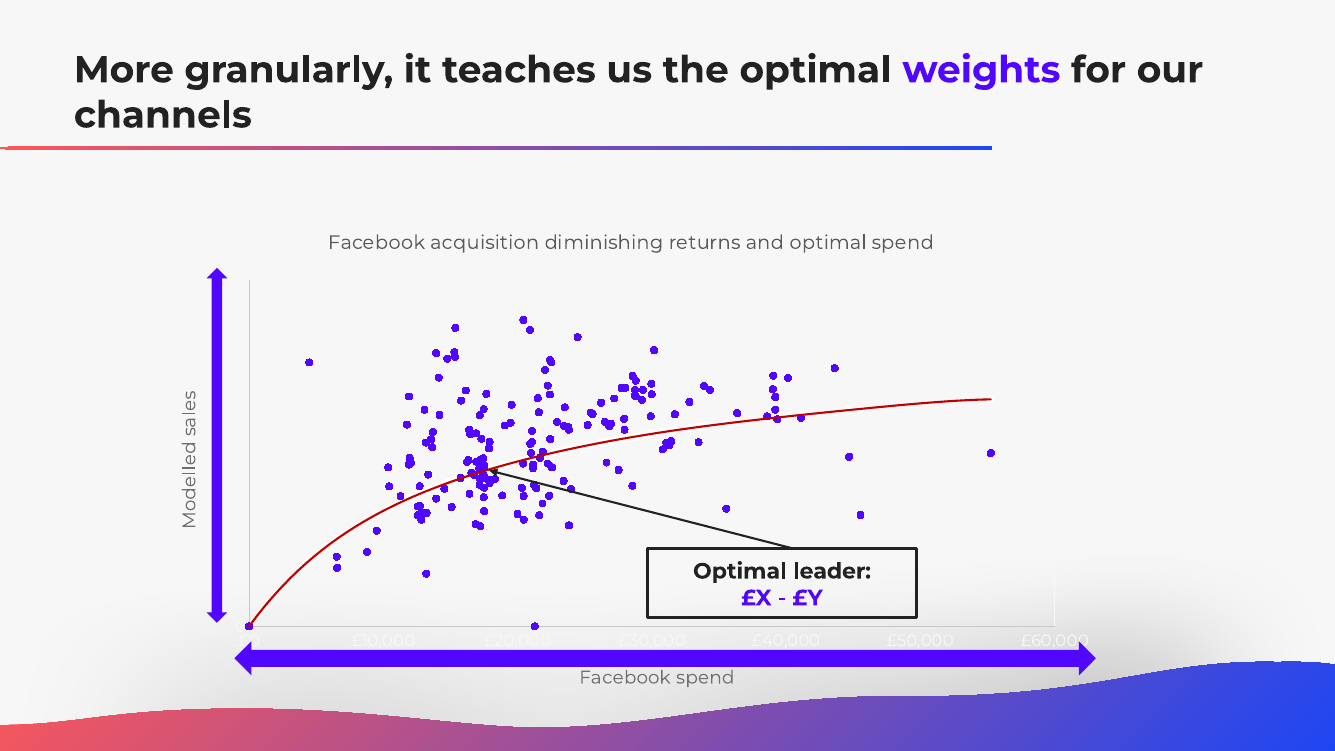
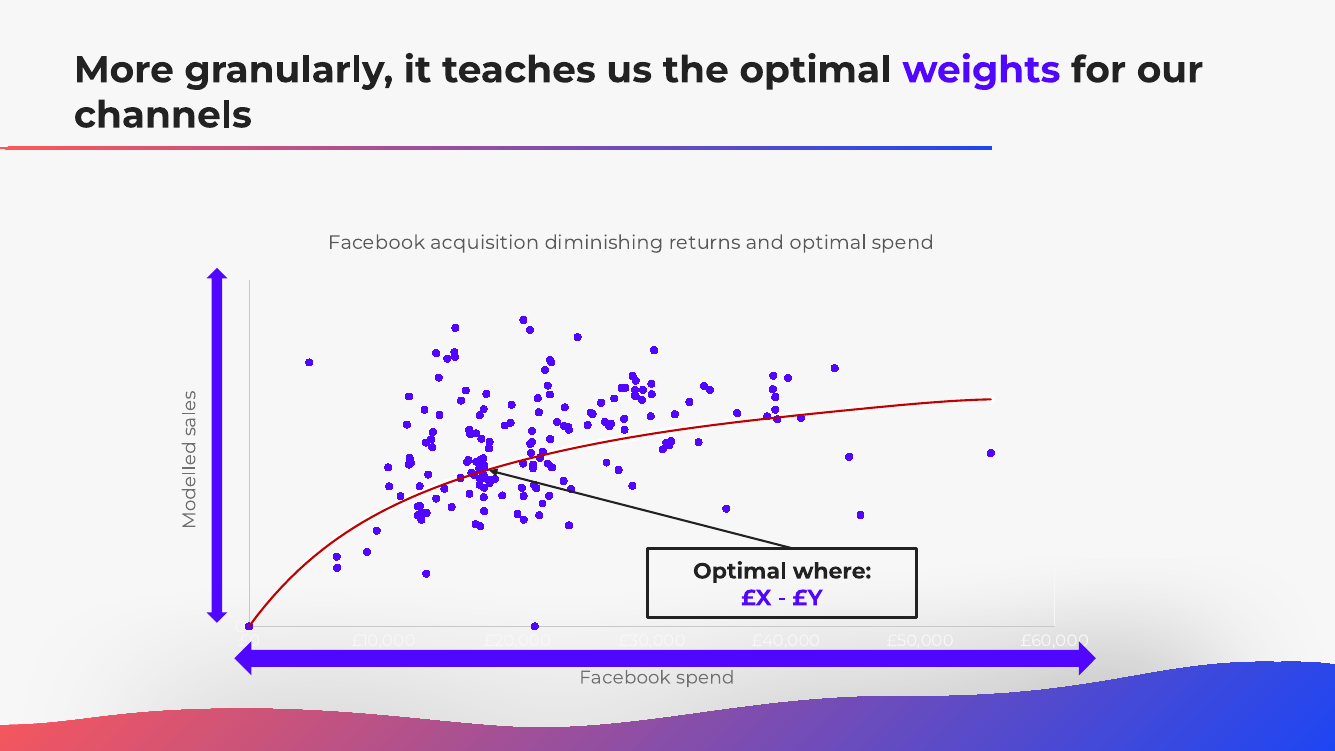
leader: leader -> where (832, 571)
